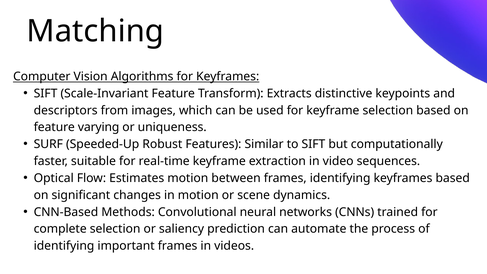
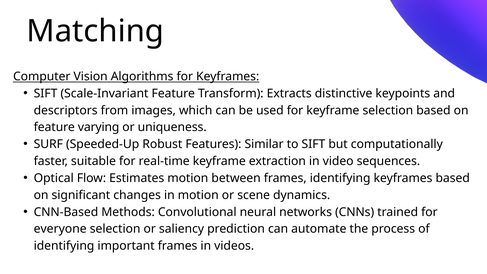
complete: complete -> everyone (60, 229)
